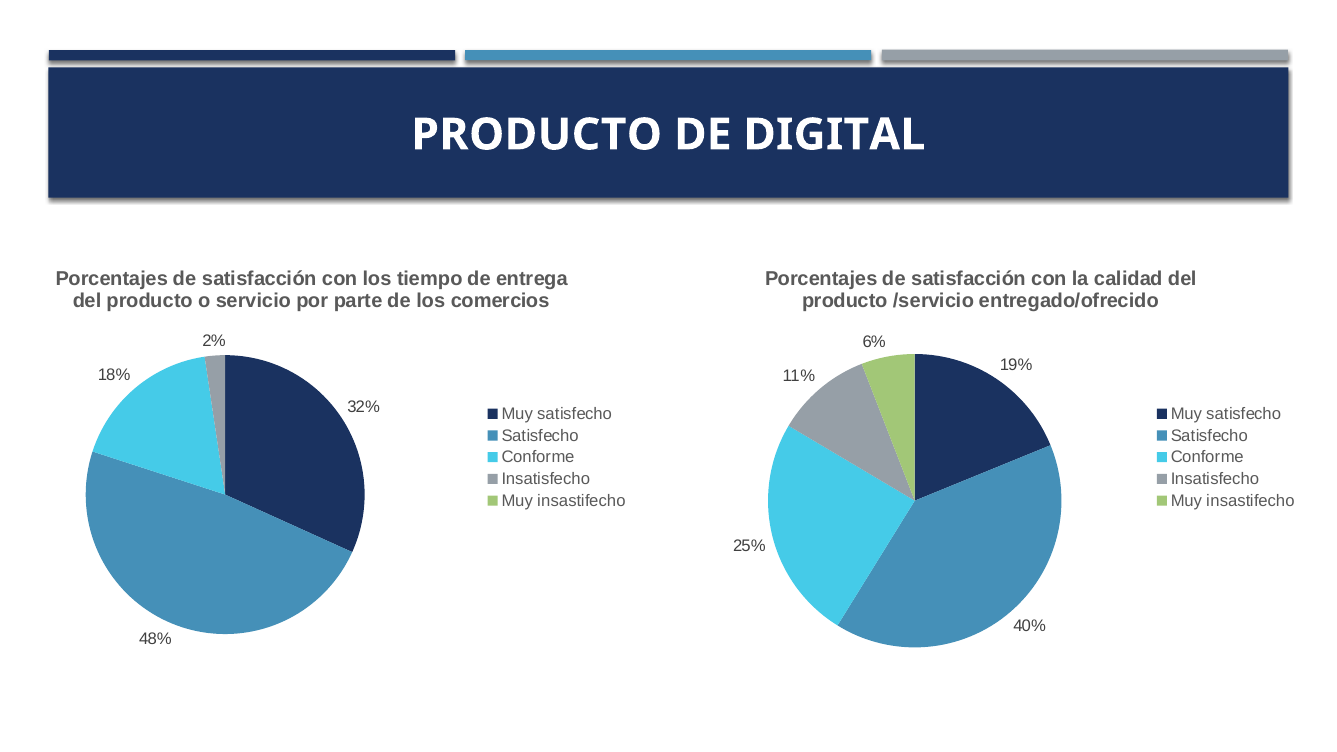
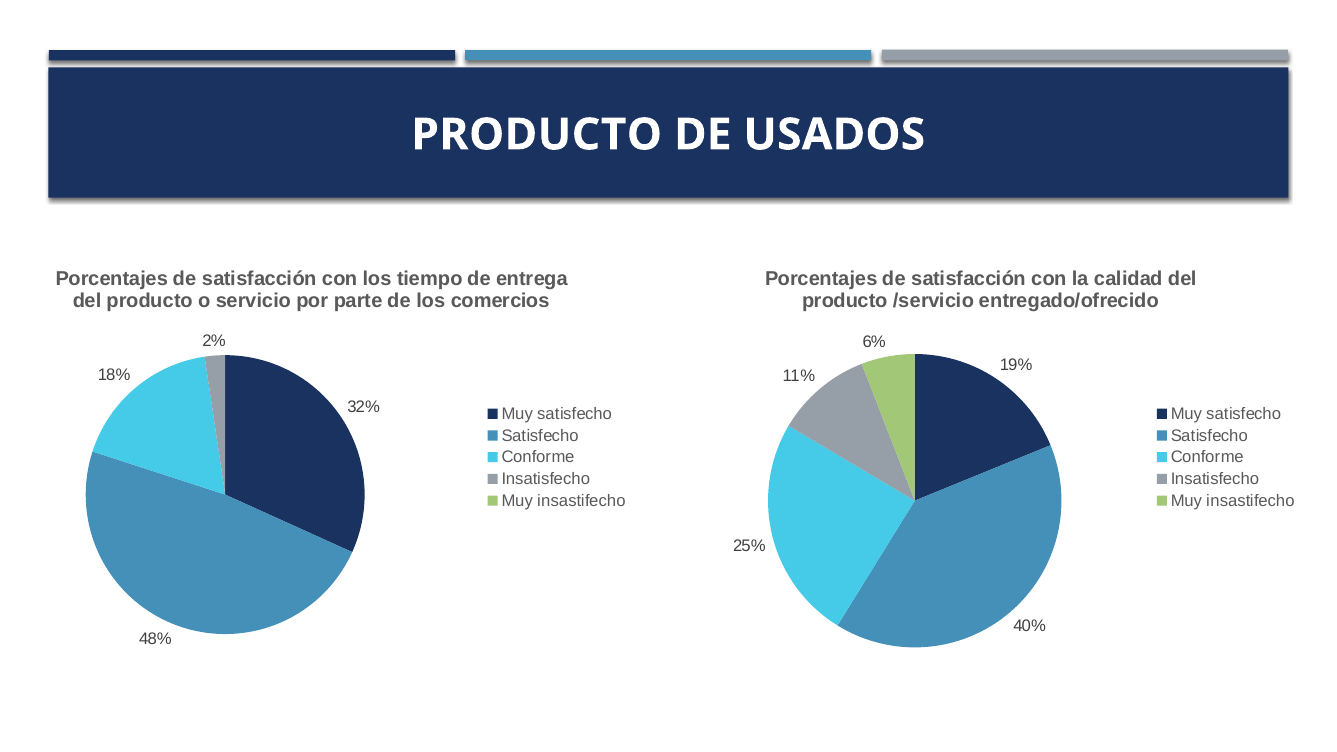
DIGITAL: DIGITAL -> USADOS (834, 135)
